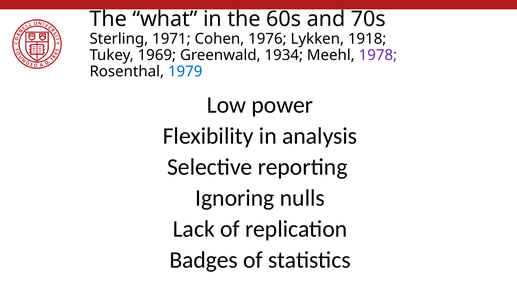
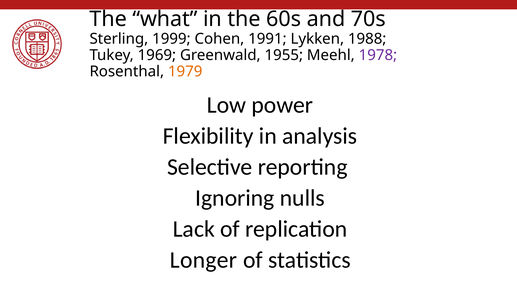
1971: 1971 -> 1999 (171, 39)
1976: 1976 -> 1991 (267, 39)
1918: 1918 -> 1988 (367, 39)
1934: 1934 -> 1955 (284, 55)
1979 colour: blue -> orange (185, 71)
Badges: Badges -> Longer (203, 260)
